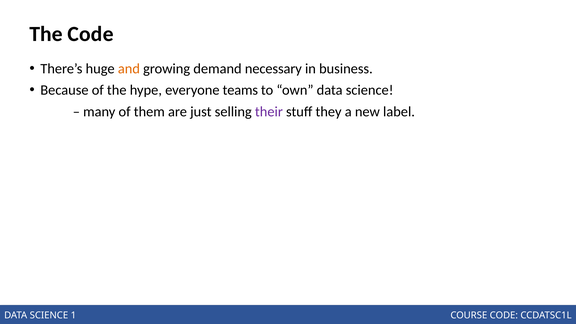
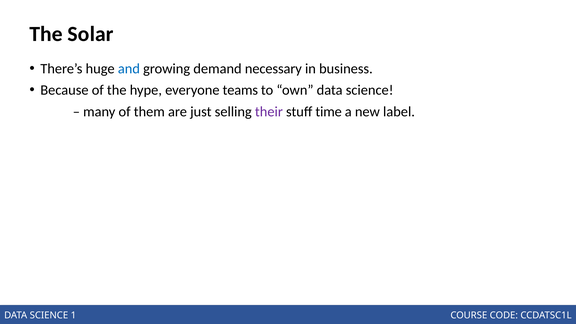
The Code: Code -> Solar (91, 34)
and colour: orange -> blue (129, 69)
they: they -> time (329, 112)
